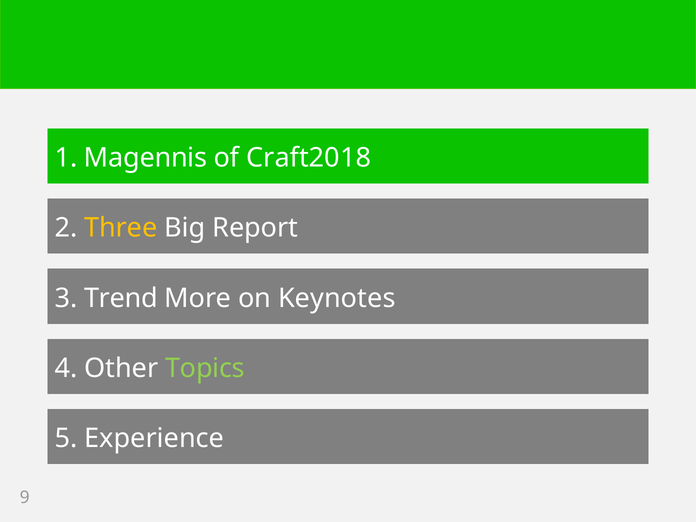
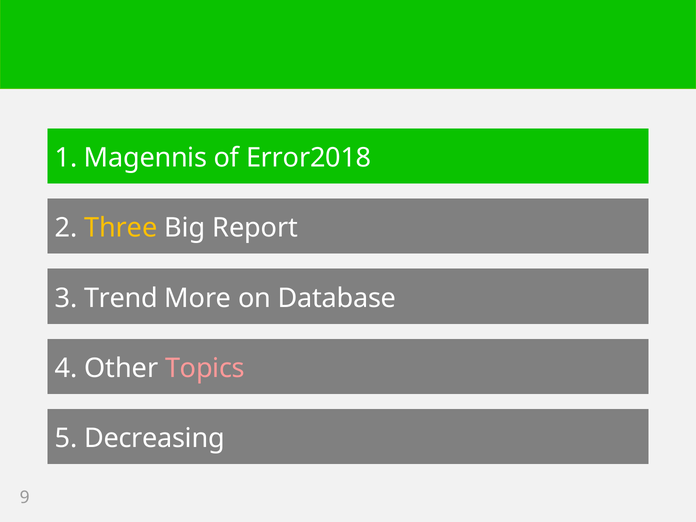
Craft2018: Craft2018 -> Error2018 (309, 158)
Keynotes: Keynotes -> Database (337, 298)
Topics colour: light green -> pink (205, 368)
Experience: Experience -> Decreasing (154, 438)
